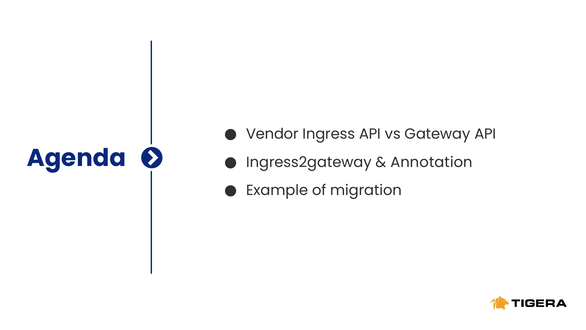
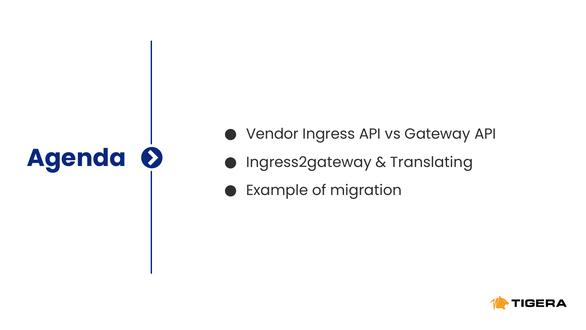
Annotation: Annotation -> Translating (432, 162)
